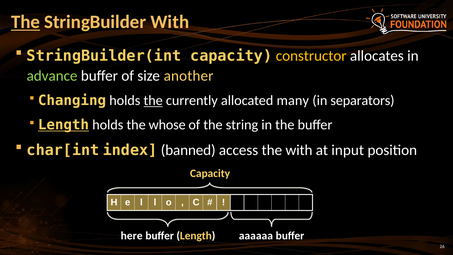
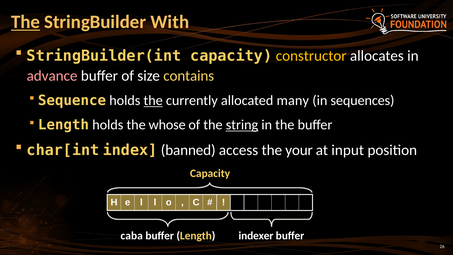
advance colour: light green -> pink (52, 76)
another: another -> contains (189, 76)
Changing: Changing -> Sequence (72, 101)
separators: separators -> sequences (362, 101)
Length underline: present -> none (63, 125)
string underline: none -> present (242, 125)
the with: with -> your (299, 150)
here: here -> caba (132, 236)
aaaaaa: aaaaaa -> indexer (256, 236)
